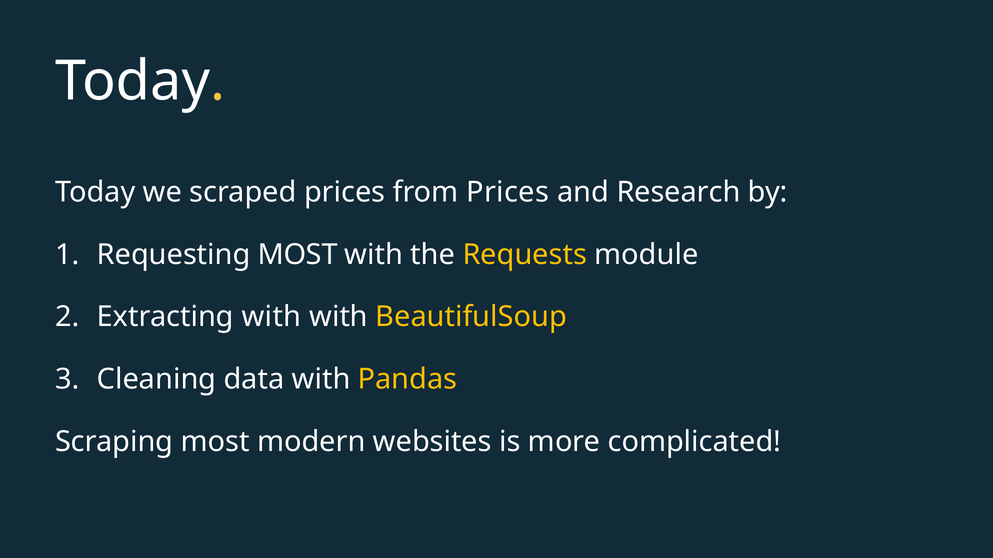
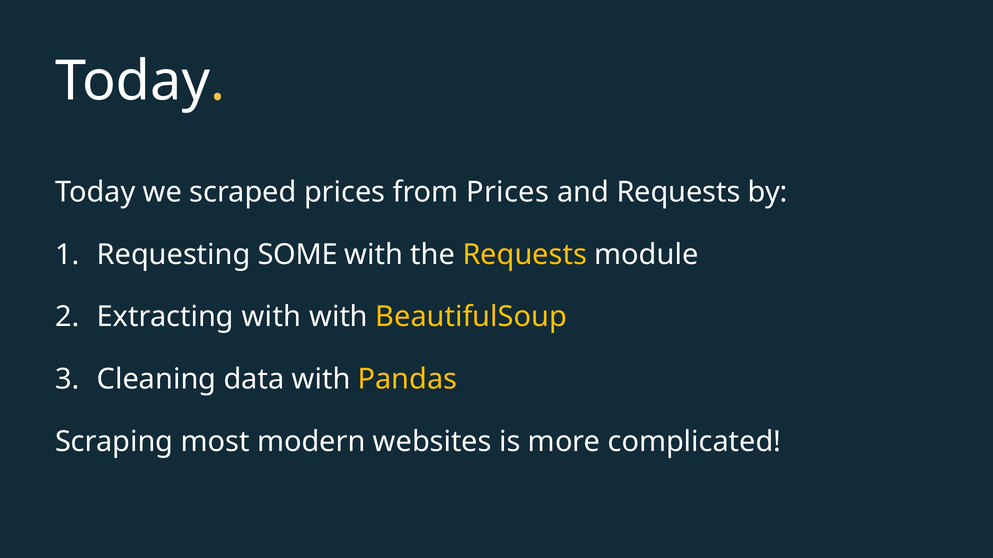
and Research: Research -> Requests (679, 193)
Requesting MOST: MOST -> SOME (298, 255)
